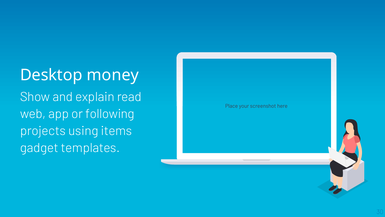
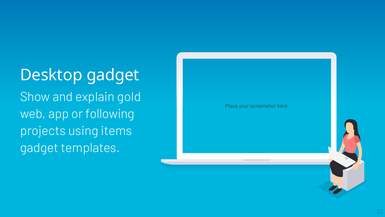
Desktop money: money -> gadget (113, 75)
read: read -> gold (129, 97)
